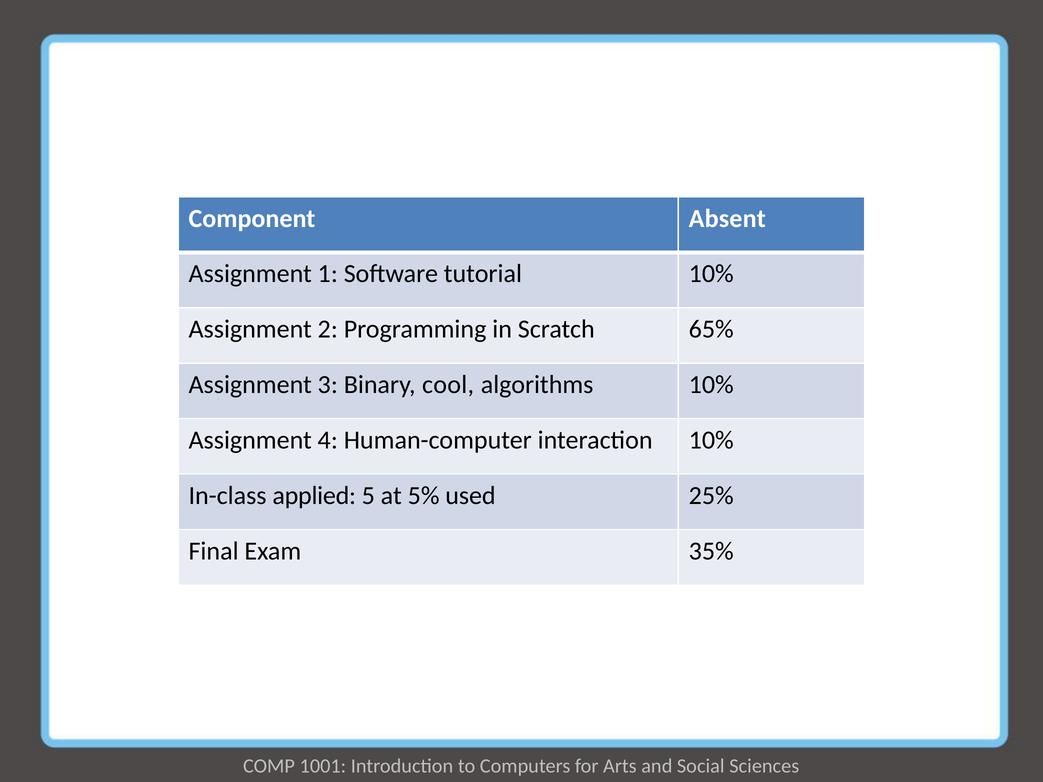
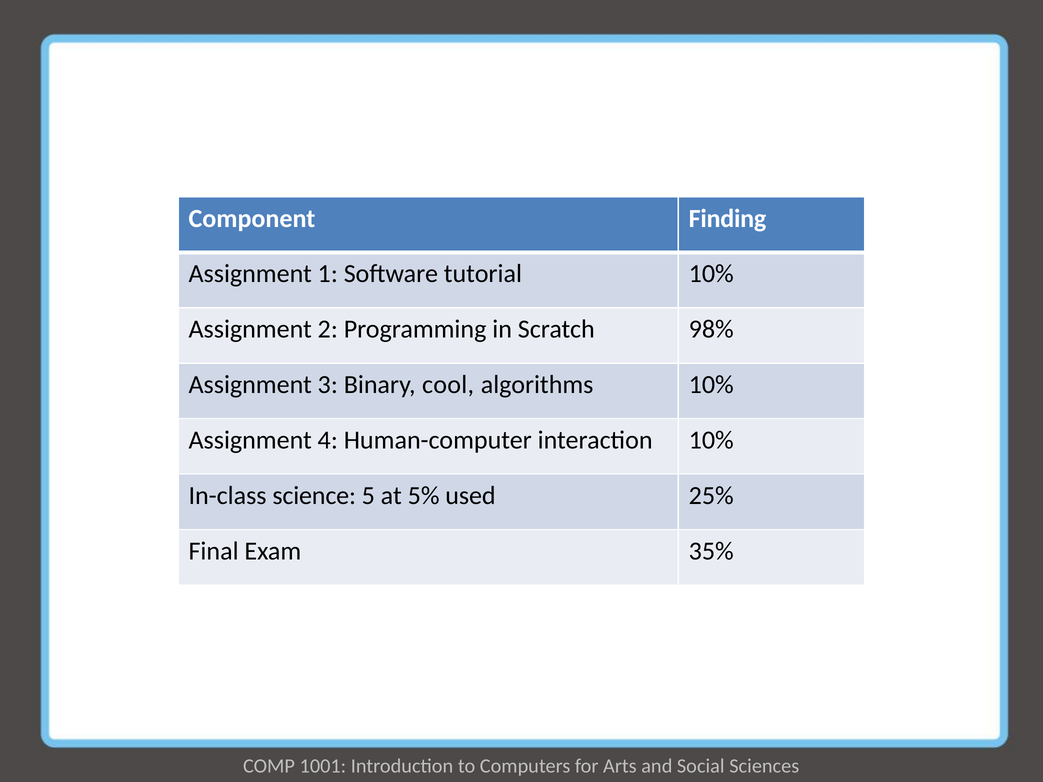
Absent: Absent -> Finding (727, 218)
65%: 65% -> 98% (711, 329)
applied: applied -> science (314, 496)
